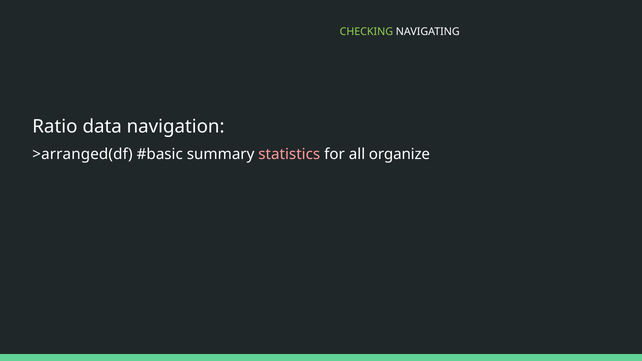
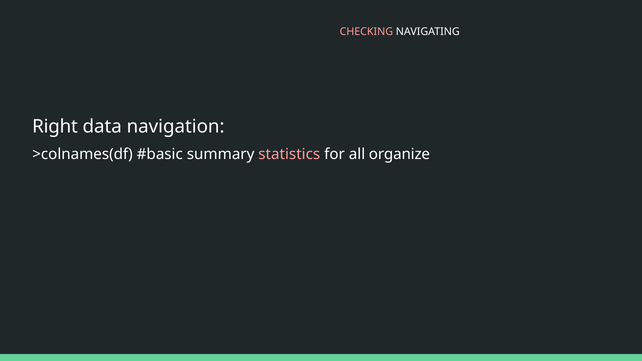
CHECKING colour: light green -> pink (366, 32)
Ratio: Ratio -> Right (55, 127)
>arranged(df: >arranged(df -> >colnames(df (83, 154)
